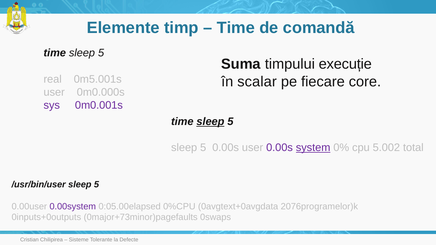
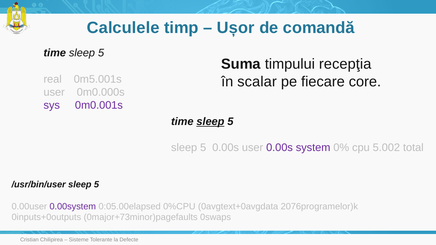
Elemente: Elemente -> Calculele (123, 28)
Time: Time -> Ușor (236, 28)
execuție: execuție -> recepţia (345, 64)
system underline: present -> none (313, 148)
